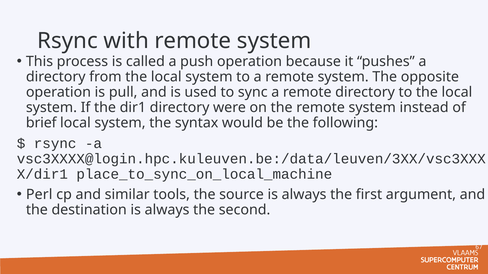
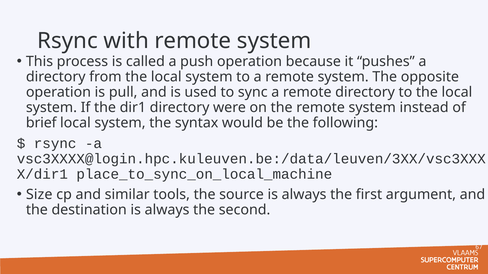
Perl: Perl -> Size (39, 195)
